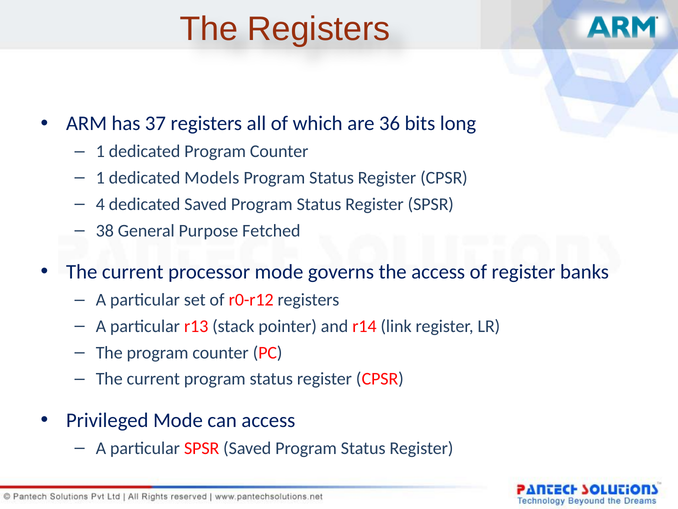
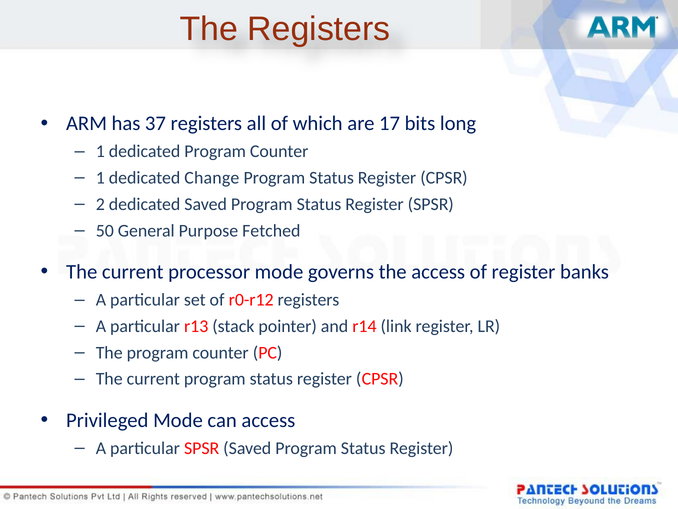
36: 36 -> 17 (390, 124)
Models: Models -> Change (212, 178)
4: 4 -> 2 (100, 204)
38: 38 -> 50 (105, 230)
